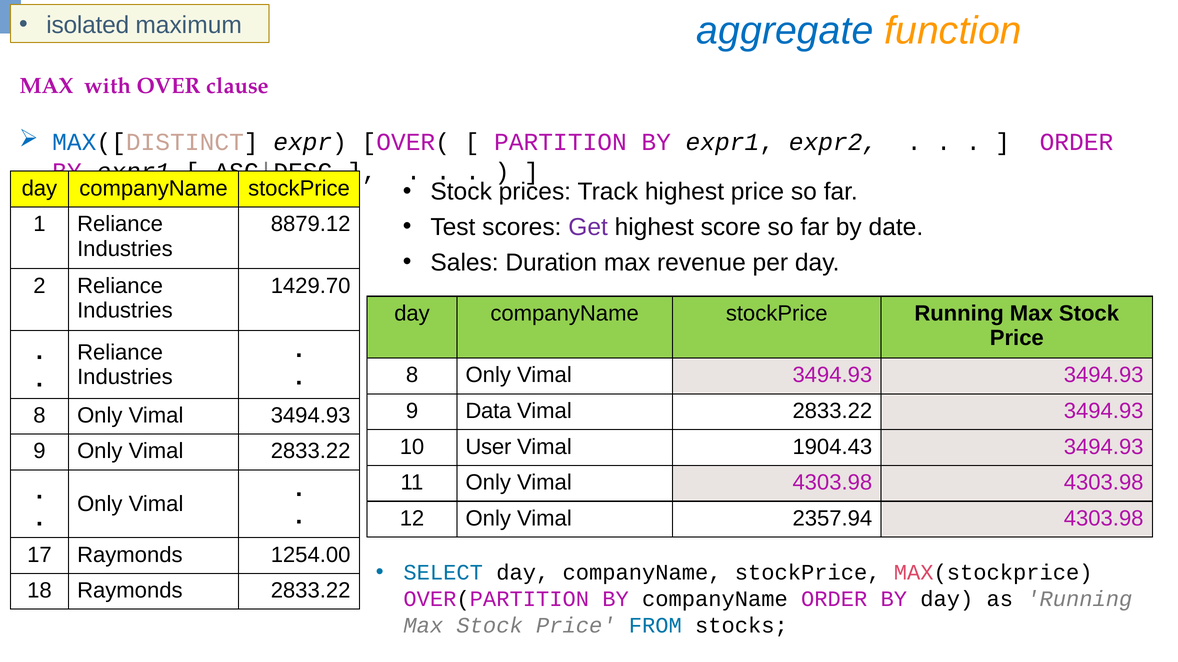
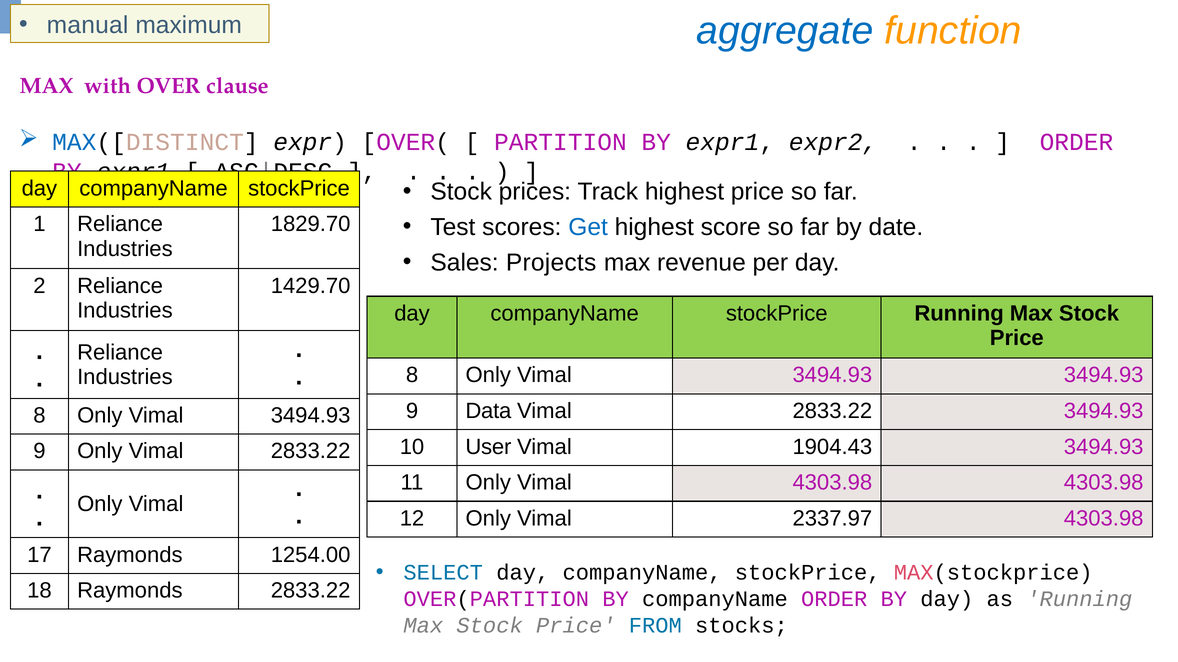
isolated: isolated -> manual (88, 25)
8879.12: 8879.12 -> 1829.70 (311, 224)
Get colour: purple -> blue (588, 227)
Duration: Duration -> Projects (551, 263)
2357.94: 2357.94 -> 2337.97 (832, 519)
